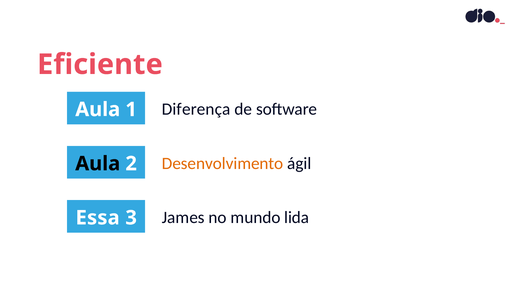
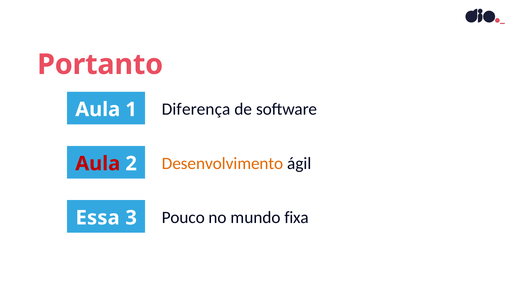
Eficiente: Eficiente -> Portanto (100, 64)
Aula colour: black -> red (98, 164)
James: James -> Pouco (183, 217)
lida: lida -> fixa (297, 217)
